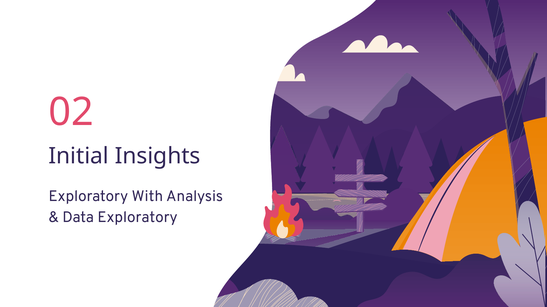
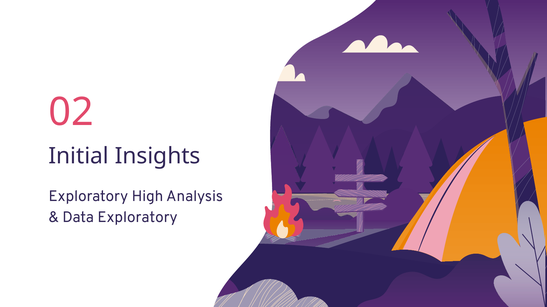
With: With -> High (147, 197)
